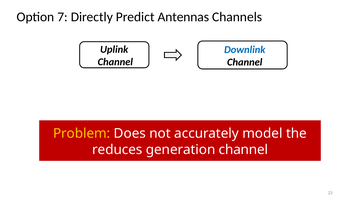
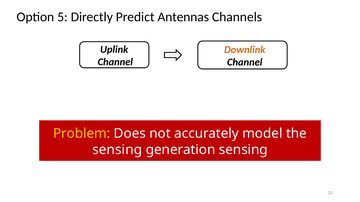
7: 7 -> 5 (63, 17)
Downlink colour: blue -> orange (245, 50)
reduces: reduces -> sensing (117, 150)
generation channel: channel -> sensing (243, 150)
